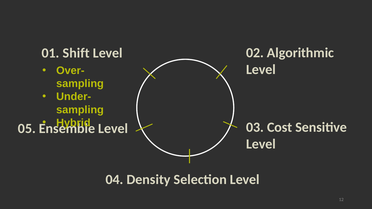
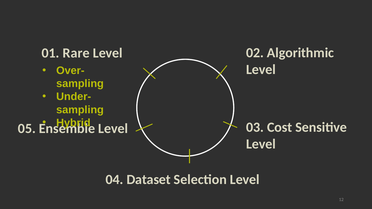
Shift: Shift -> Rare (76, 53)
Density: Density -> Dataset (149, 180)
